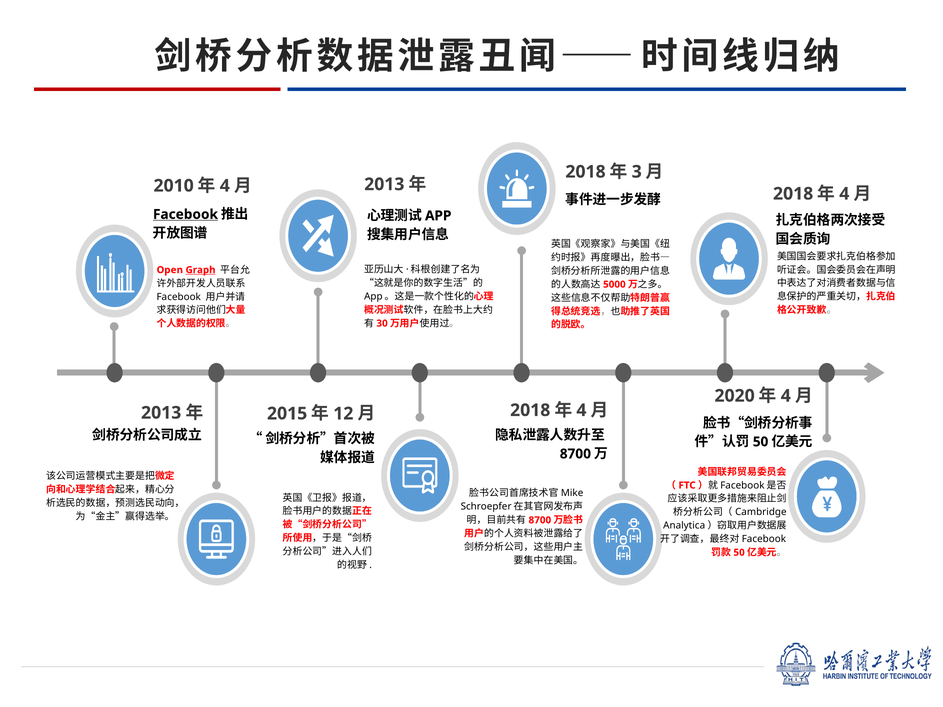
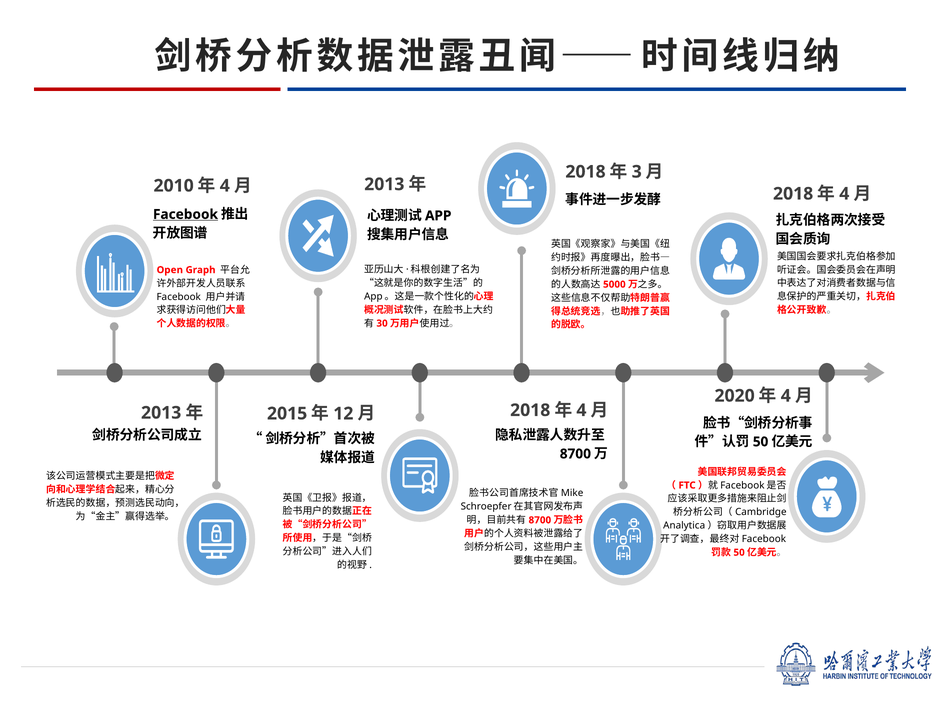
Graph underline: present -> none (201, 270)
